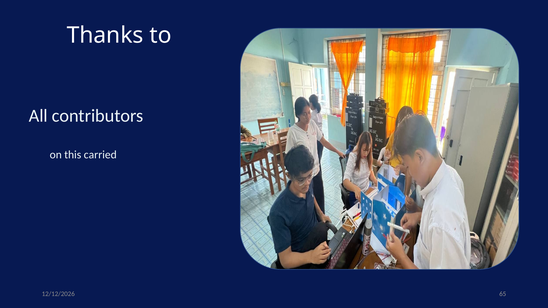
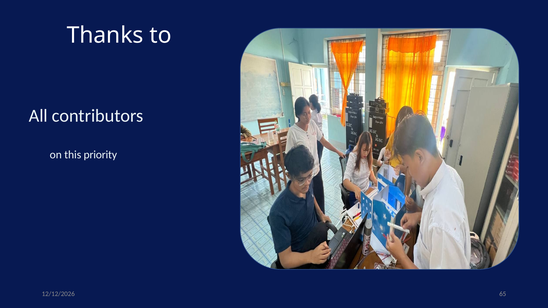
carried: carried -> priority (100, 155)
